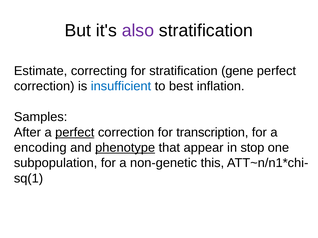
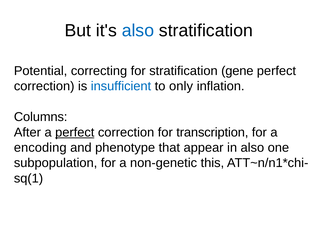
also colour: purple -> blue (138, 31)
Estimate: Estimate -> Potential (41, 71)
best: best -> only (181, 86)
Samples: Samples -> Columns (41, 117)
phenotype underline: present -> none (125, 148)
in stop: stop -> also (252, 148)
